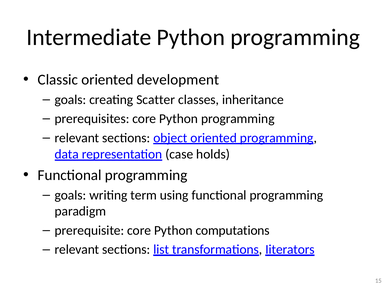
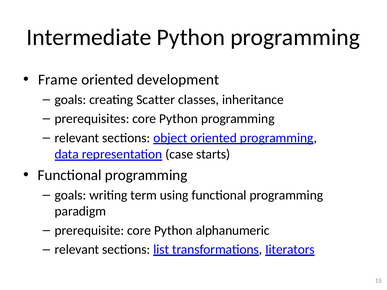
Classic: Classic -> Frame (58, 80)
holds: holds -> starts (213, 154)
computations: computations -> alphanumeric (233, 231)
